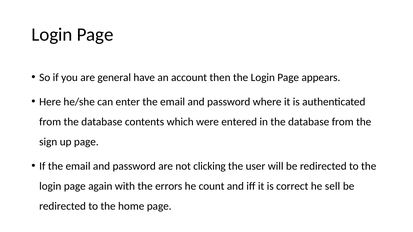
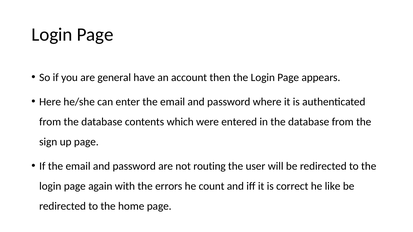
clicking: clicking -> routing (210, 166)
sell: sell -> like (333, 186)
